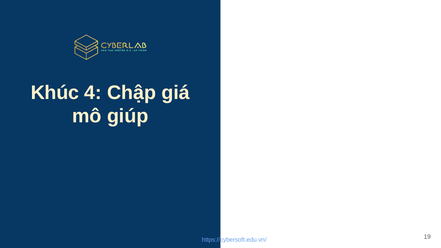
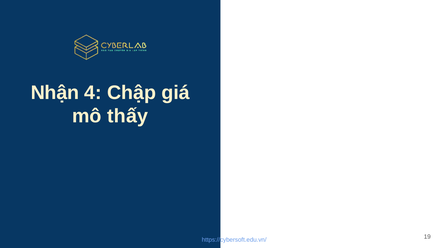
Khúc: Khúc -> Nhận (55, 93)
giúp: giúp -> thấy (128, 116)
